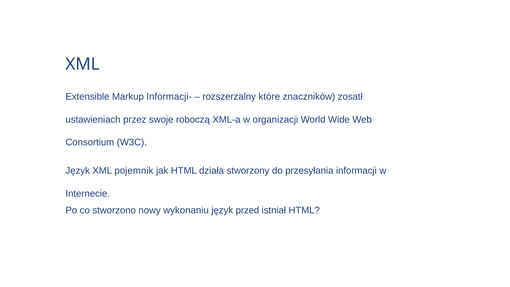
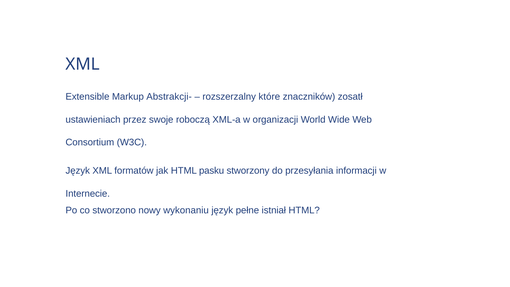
Informacji-: Informacji- -> Abstrakcji- (169, 97)
pojemnik: pojemnik -> formatów (134, 171)
działa: działa -> pasku (212, 171)
przed: przed -> pełne (247, 210)
